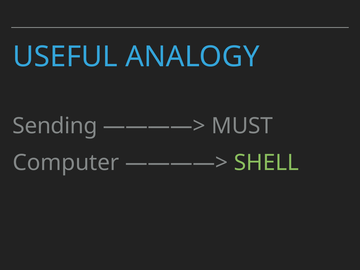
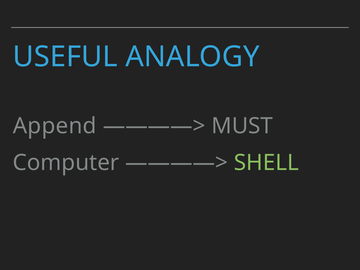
Sending: Sending -> Append (55, 126)
